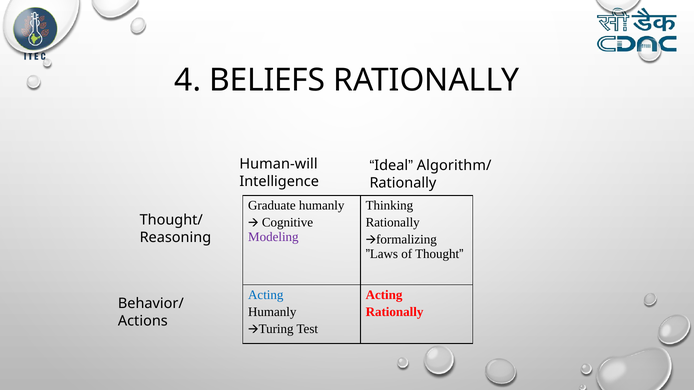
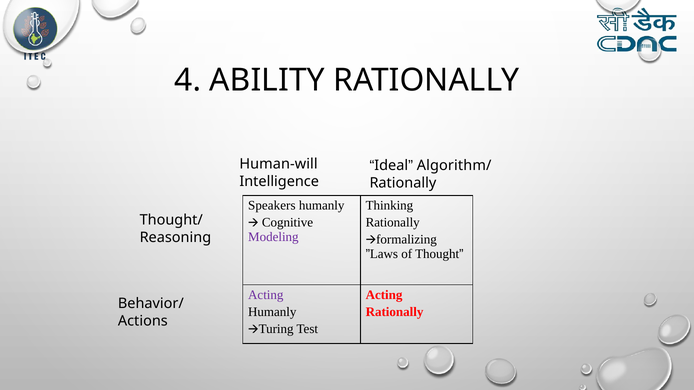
BELIEFS: BELIEFS -> ABILITY (267, 80)
Graduate: Graduate -> Speakers (272, 206)
Acting colour: blue -> purple (266, 295)
